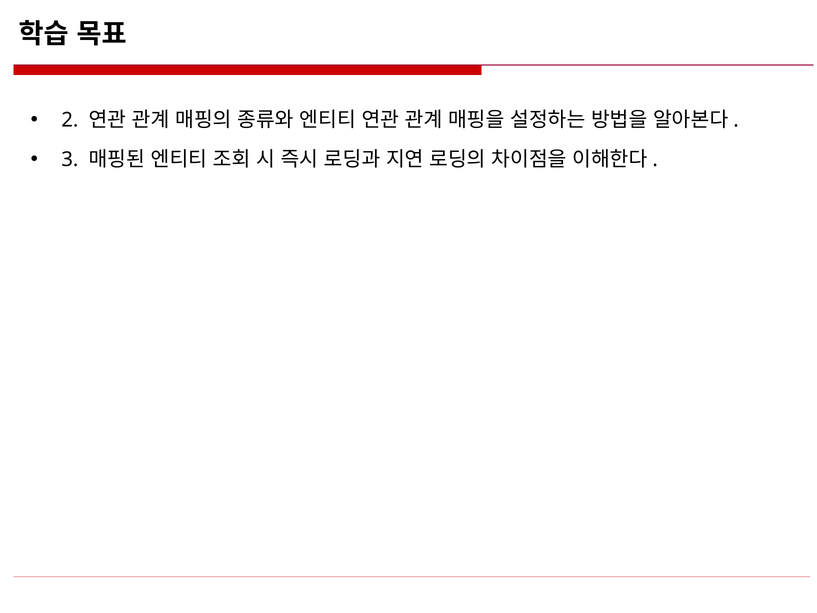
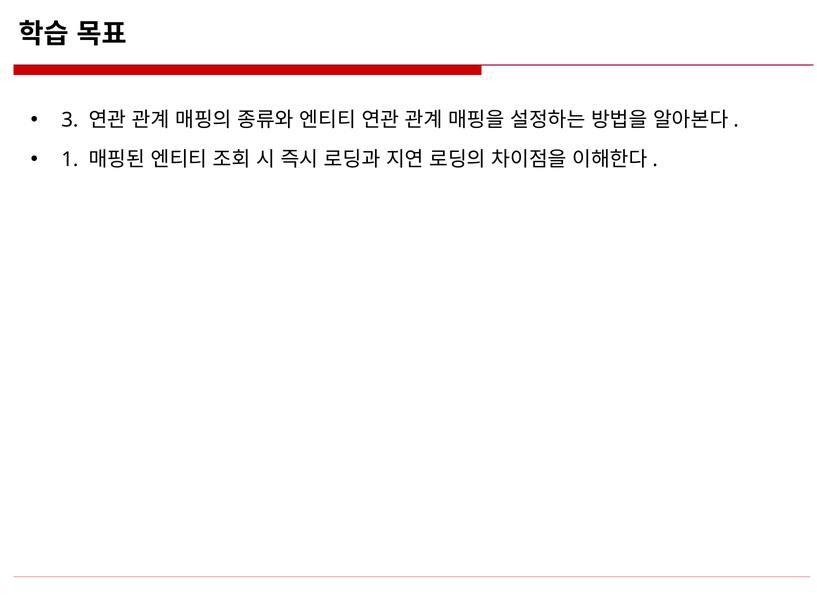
2: 2 -> 3 (70, 120)
3: 3 -> 1 (70, 159)
